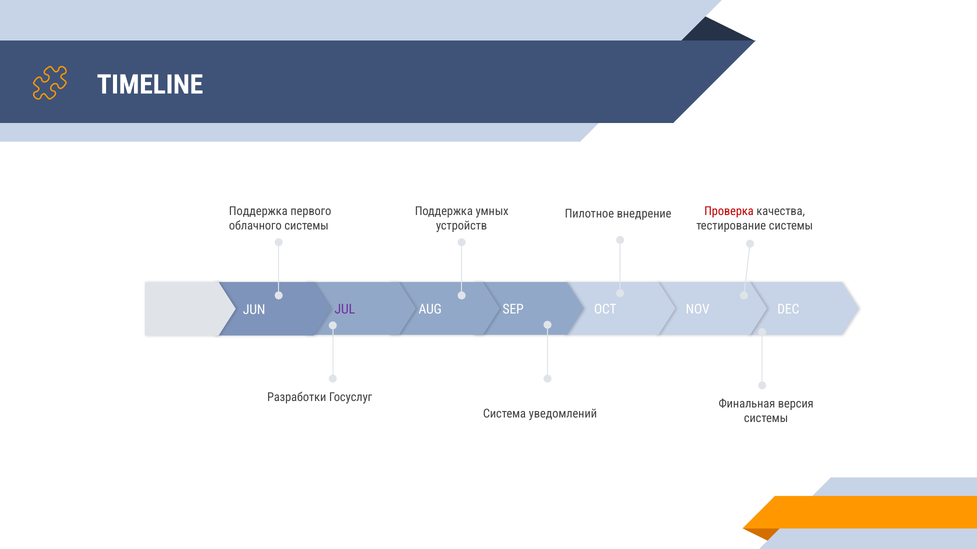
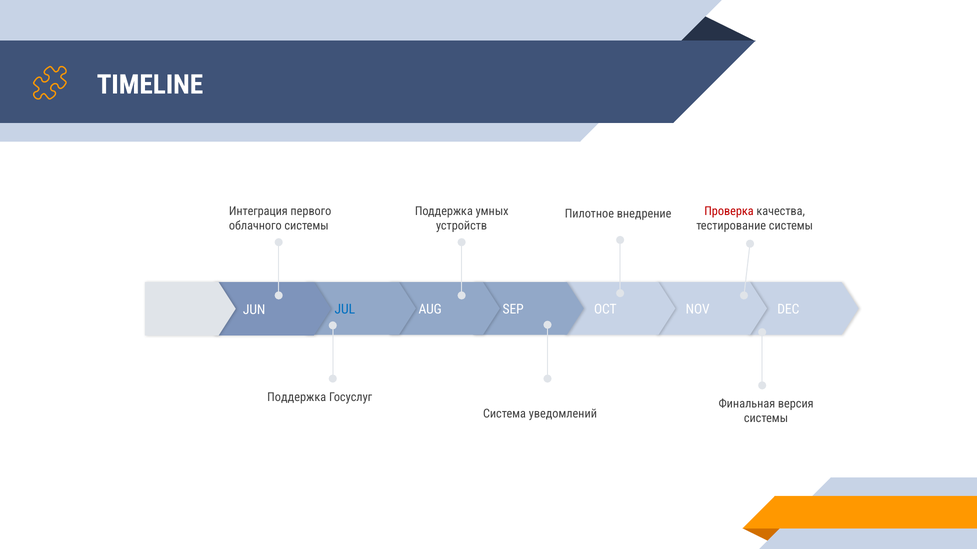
Поддержка: Поддержка -> Интеграция (258, 211)
JUL colour: purple -> blue (345, 310)
Разработки: Разработки -> Поддержка (297, 397)
